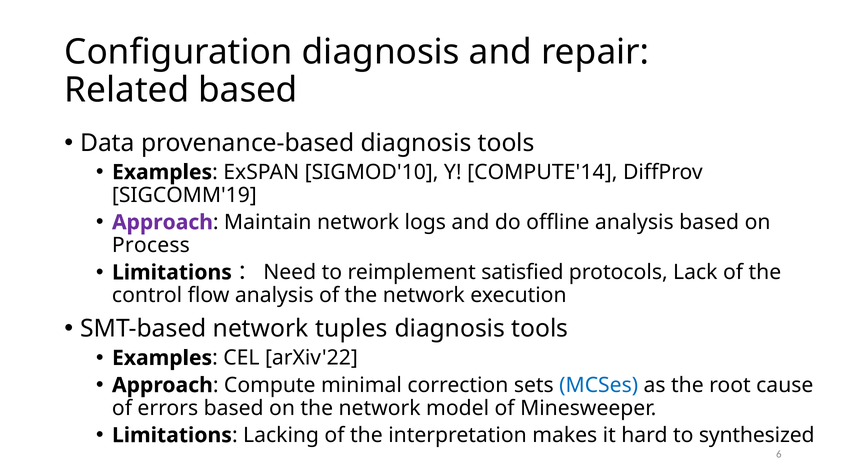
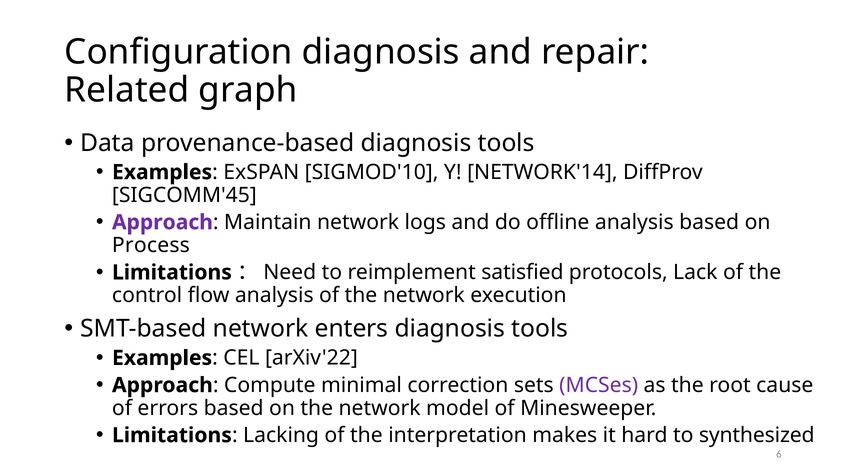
Related based: based -> graph (248, 90)
COMPUTE'14: COMPUTE'14 -> NETWORK'14 (542, 172)
SIGCOMM'19: SIGCOMM'19 -> SIGCOMM'45 (184, 195)
tuples: tuples -> enters (352, 329)
MCSes colour: blue -> purple (599, 385)
